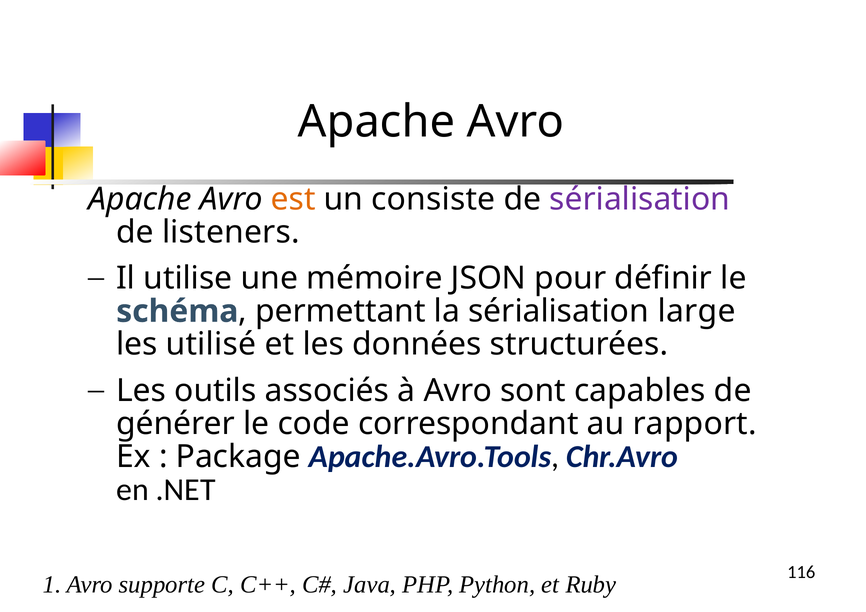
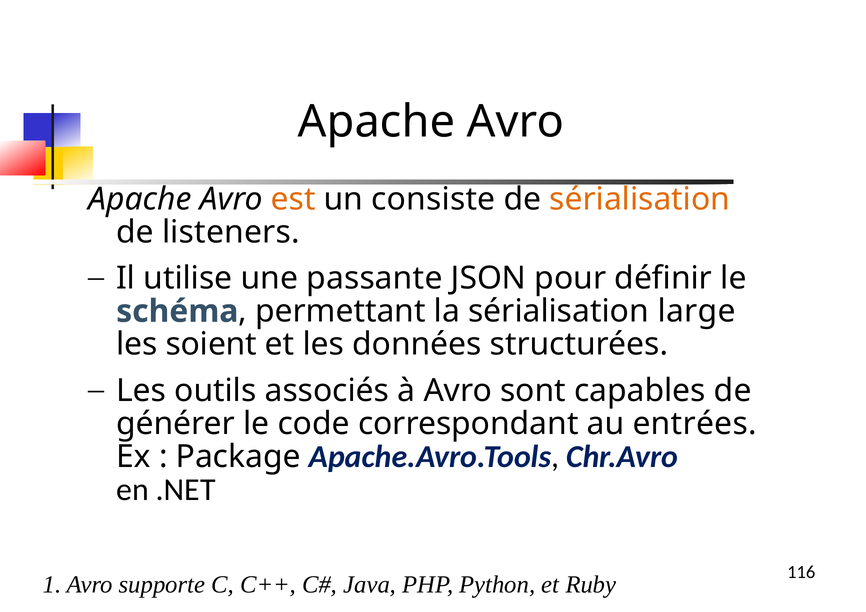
sérialisation colour: purple -> orange (640, 199)
mémoire: mémoire -> passante (374, 278)
utilisé: utilisé -> soient (211, 345)
rapport: rapport -> entrées (695, 424)
